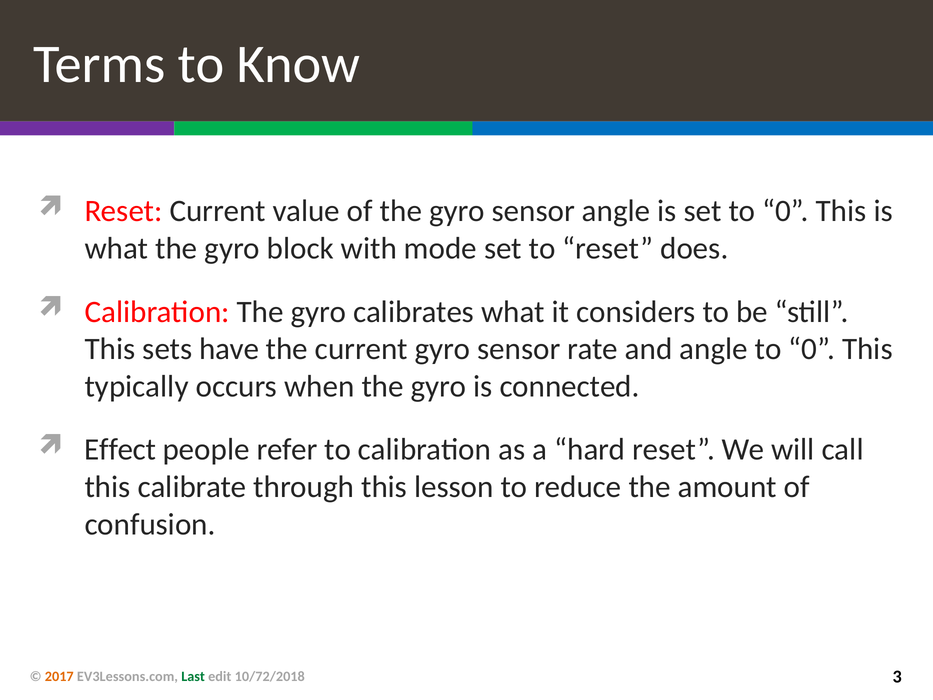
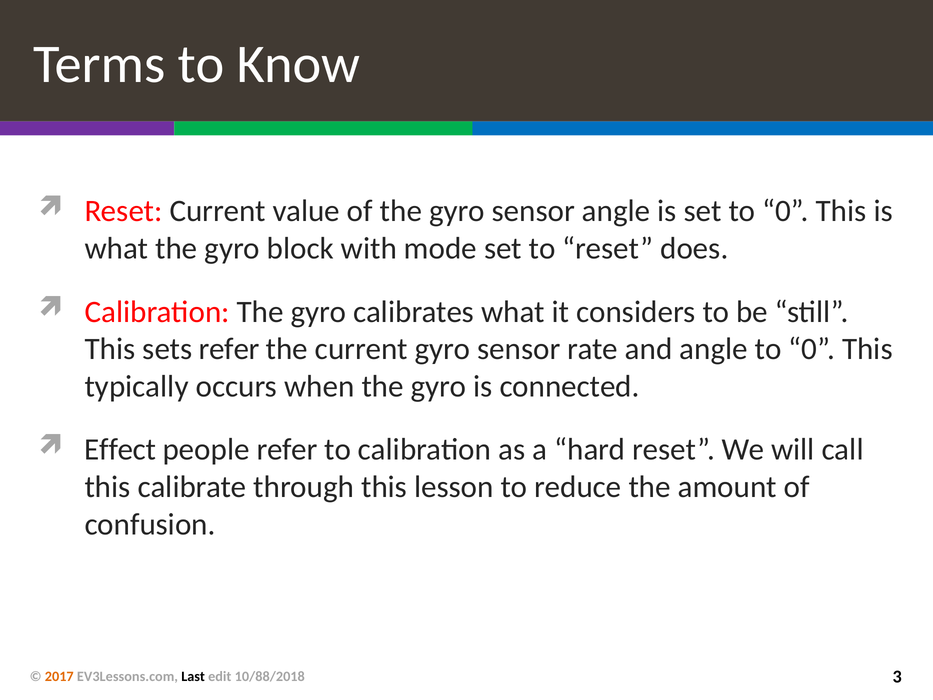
sets have: have -> refer (229, 349)
Last colour: green -> black (193, 676)
10/72/2018: 10/72/2018 -> 10/88/2018 (270, 676)
